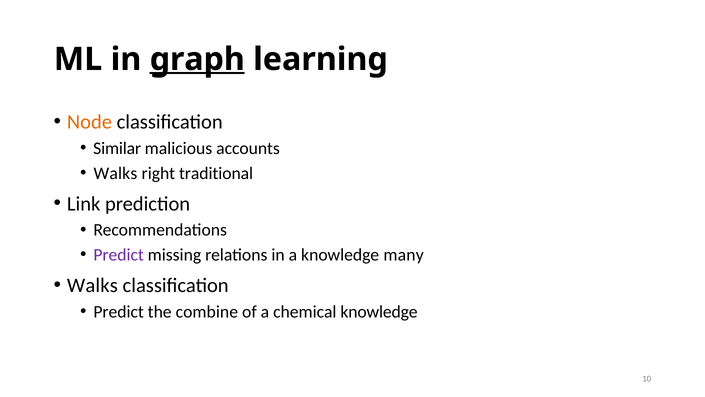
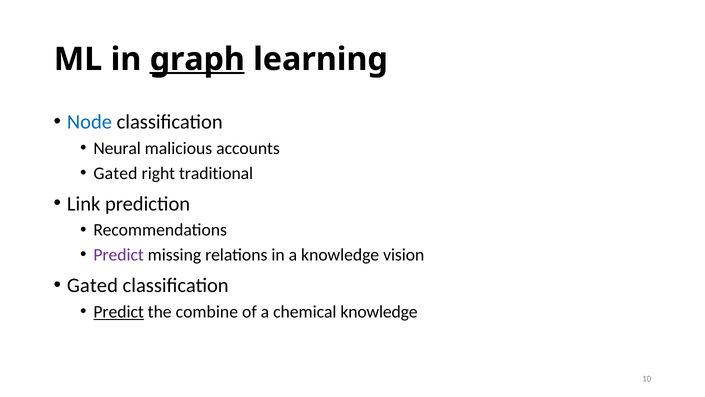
Node colour: orange -> blue (89, 122)
Similar: Similar -> Neural (117, 148)
Walks: Walks -> Gated (115, 173)
many: many -> vision (404, 255)
Walks: Walks -> Gated (92, 285)
Predict underline: none -> present (119, 312)
